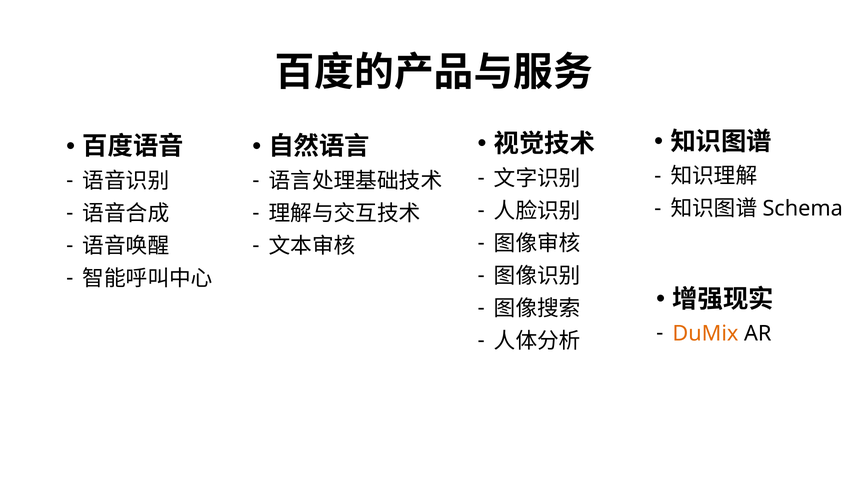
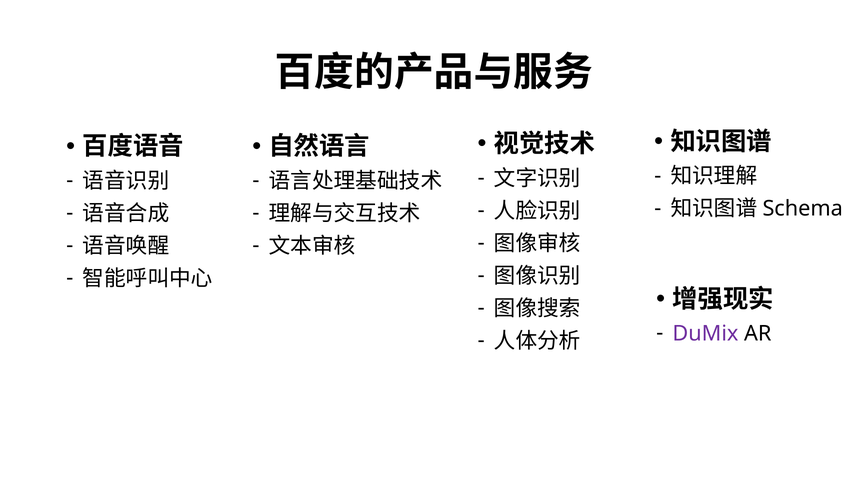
DuMix colour: orange -> purple (705, 334)
